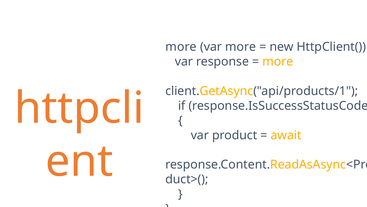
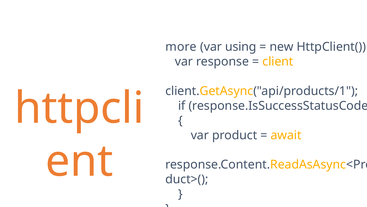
var more: more -> using (241, 47)
more: more -> client (278, 61)
